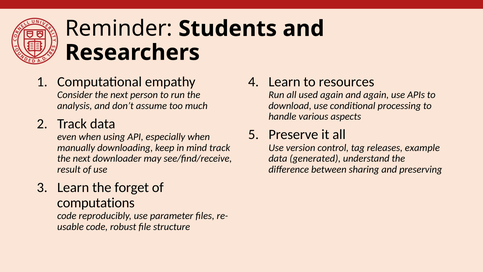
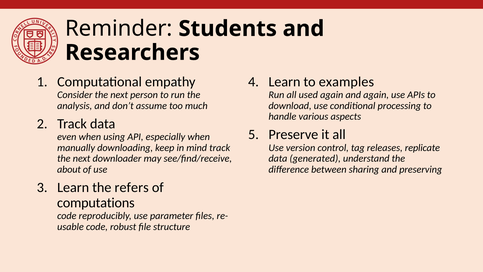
resources: resources -> examples (346, 82)
example: example -> replicate (422, 148)
result: result -> about (69, 169)
forget: forget -> refers (132, 187)
